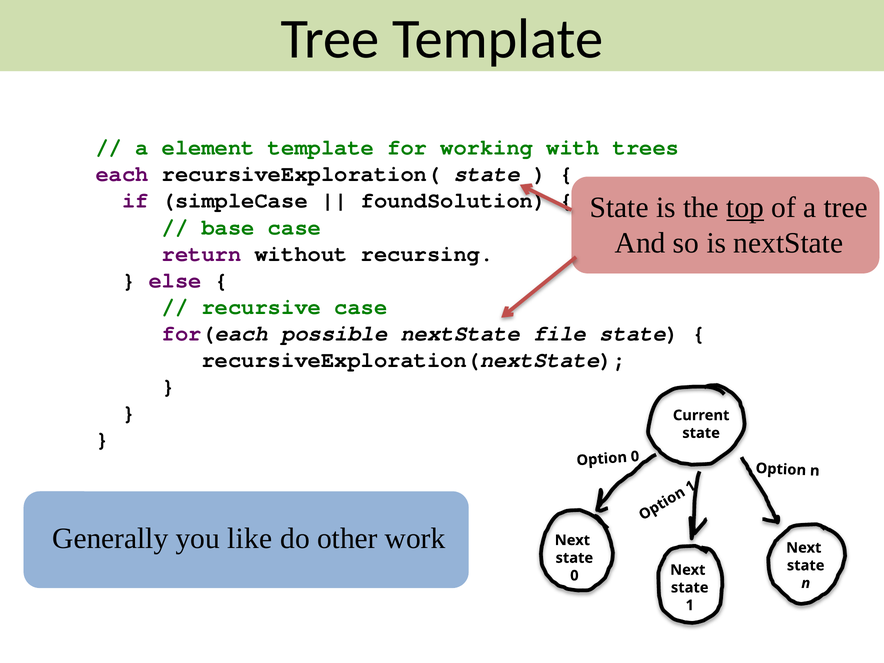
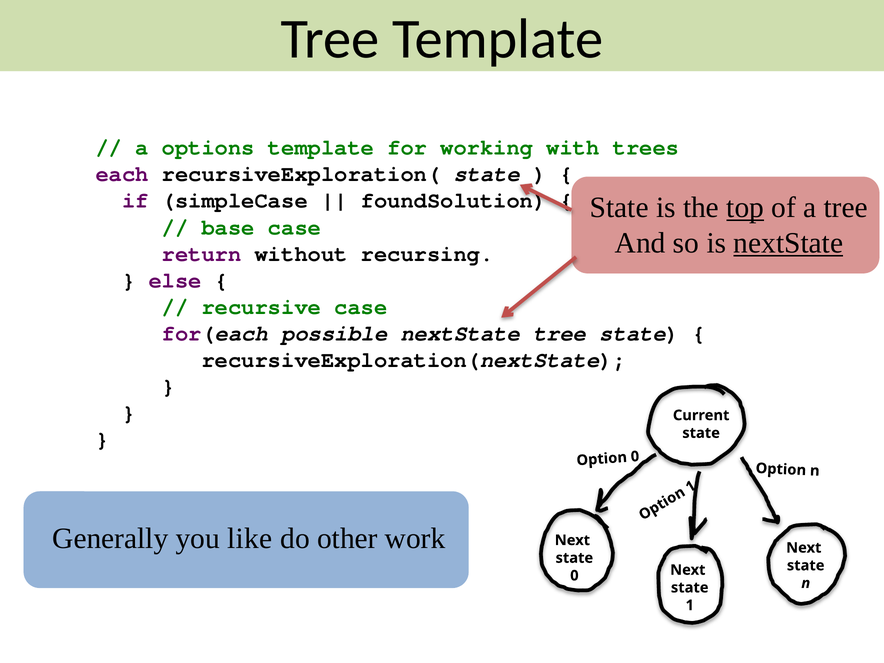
element: element -> options (208, 148)
nextState underline: none -> present (788, 243)
nextState file: file -> tree (560, 333)
